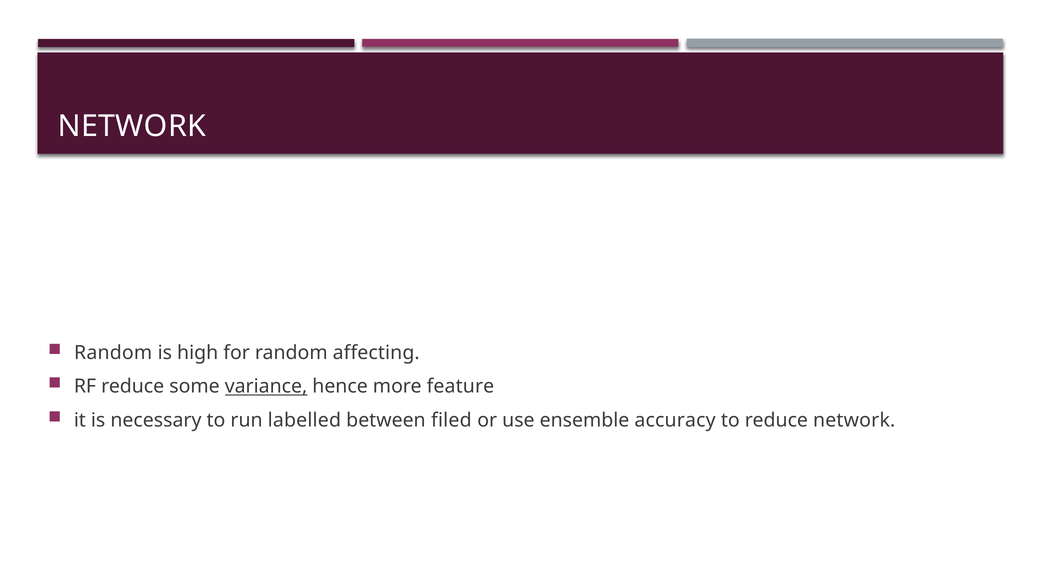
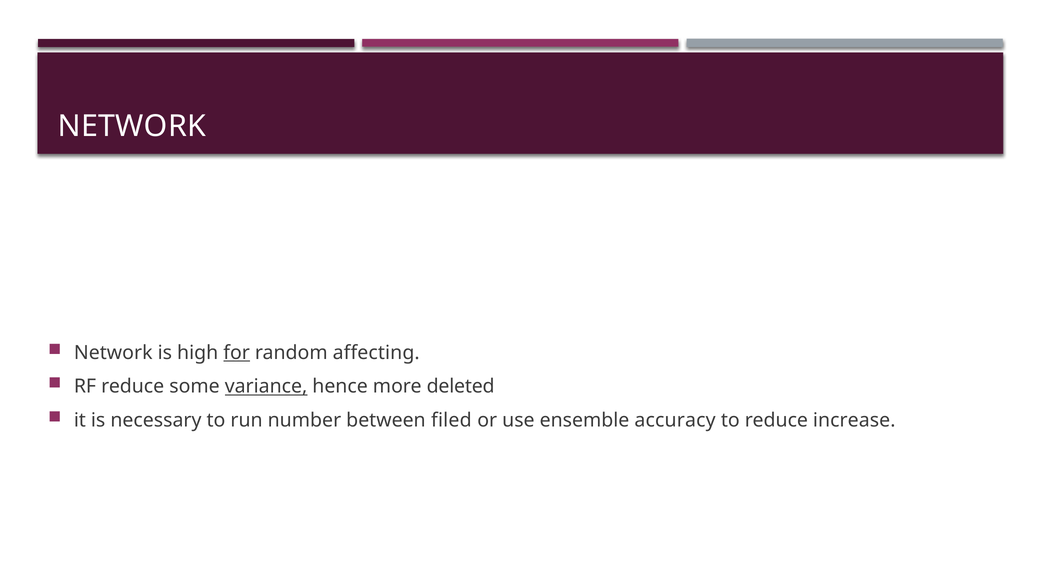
Random: Random -> Network (113, 353)
for underline: none -> present (237, 353)
feature: feature -> deleted (461, 387)
labelled: labelled -> number (304, 421)
reduce network: network -> increase (854, 421)
